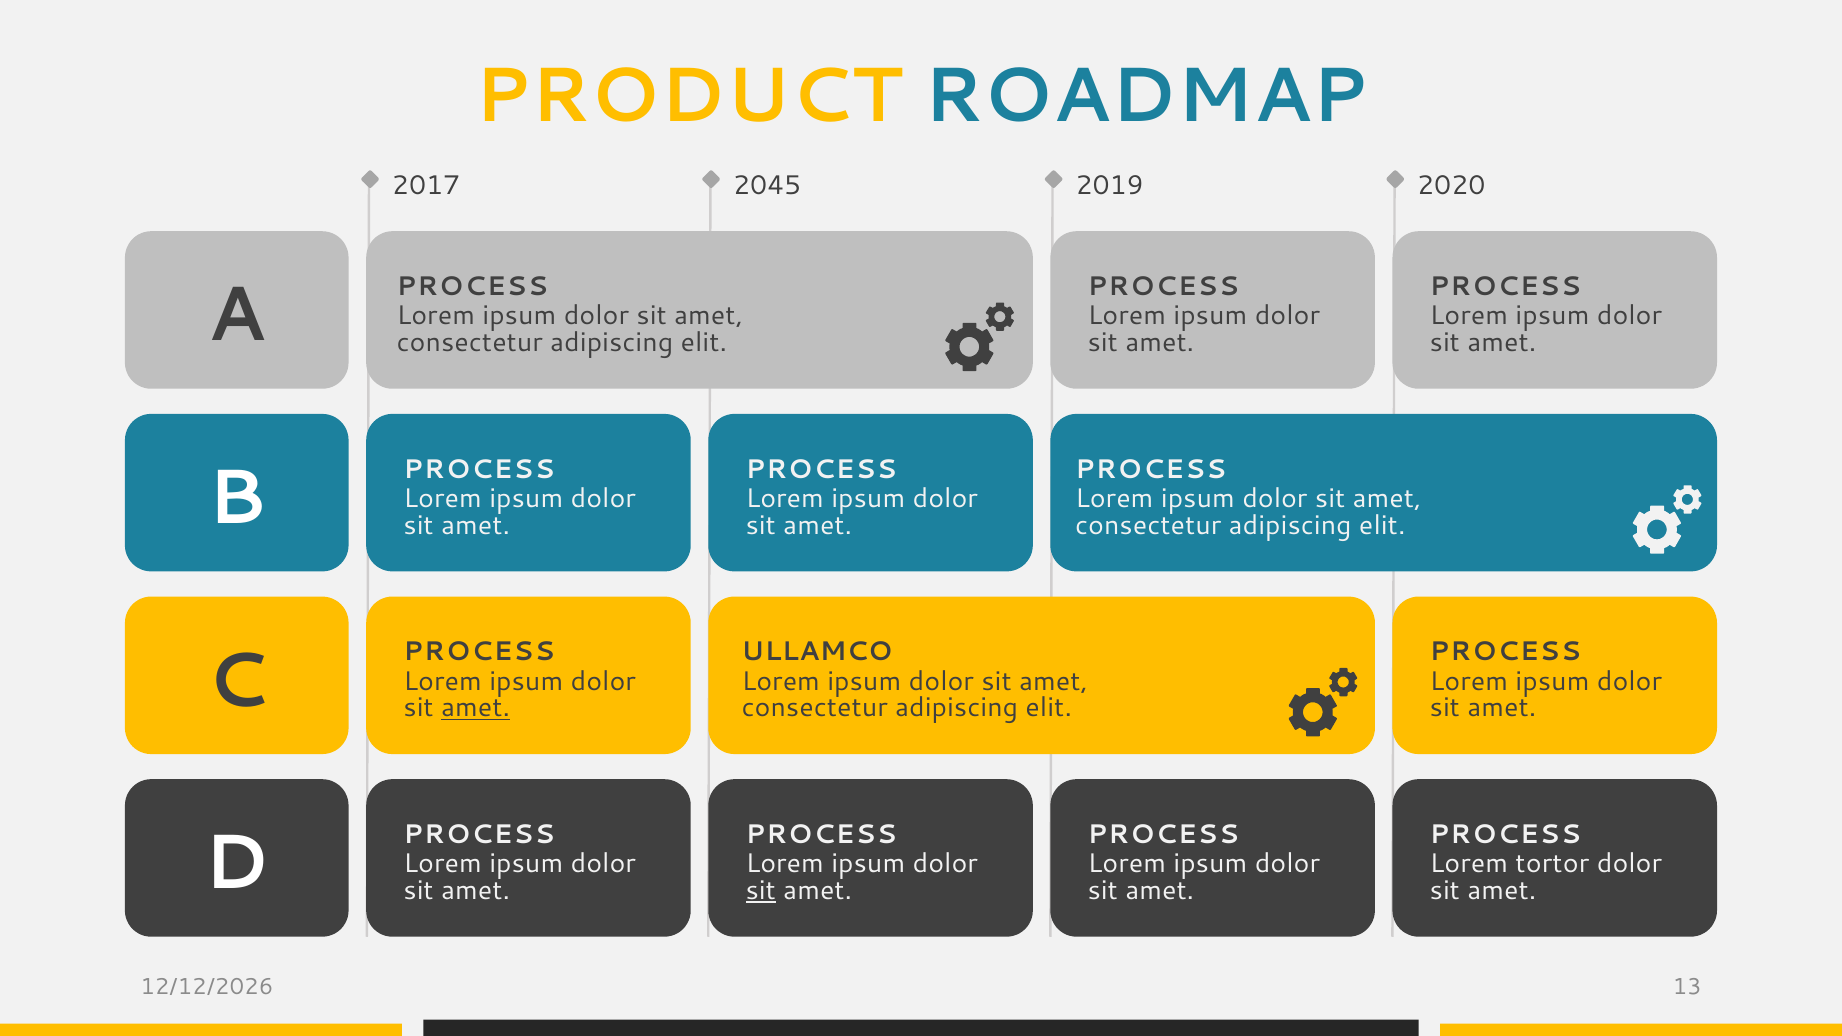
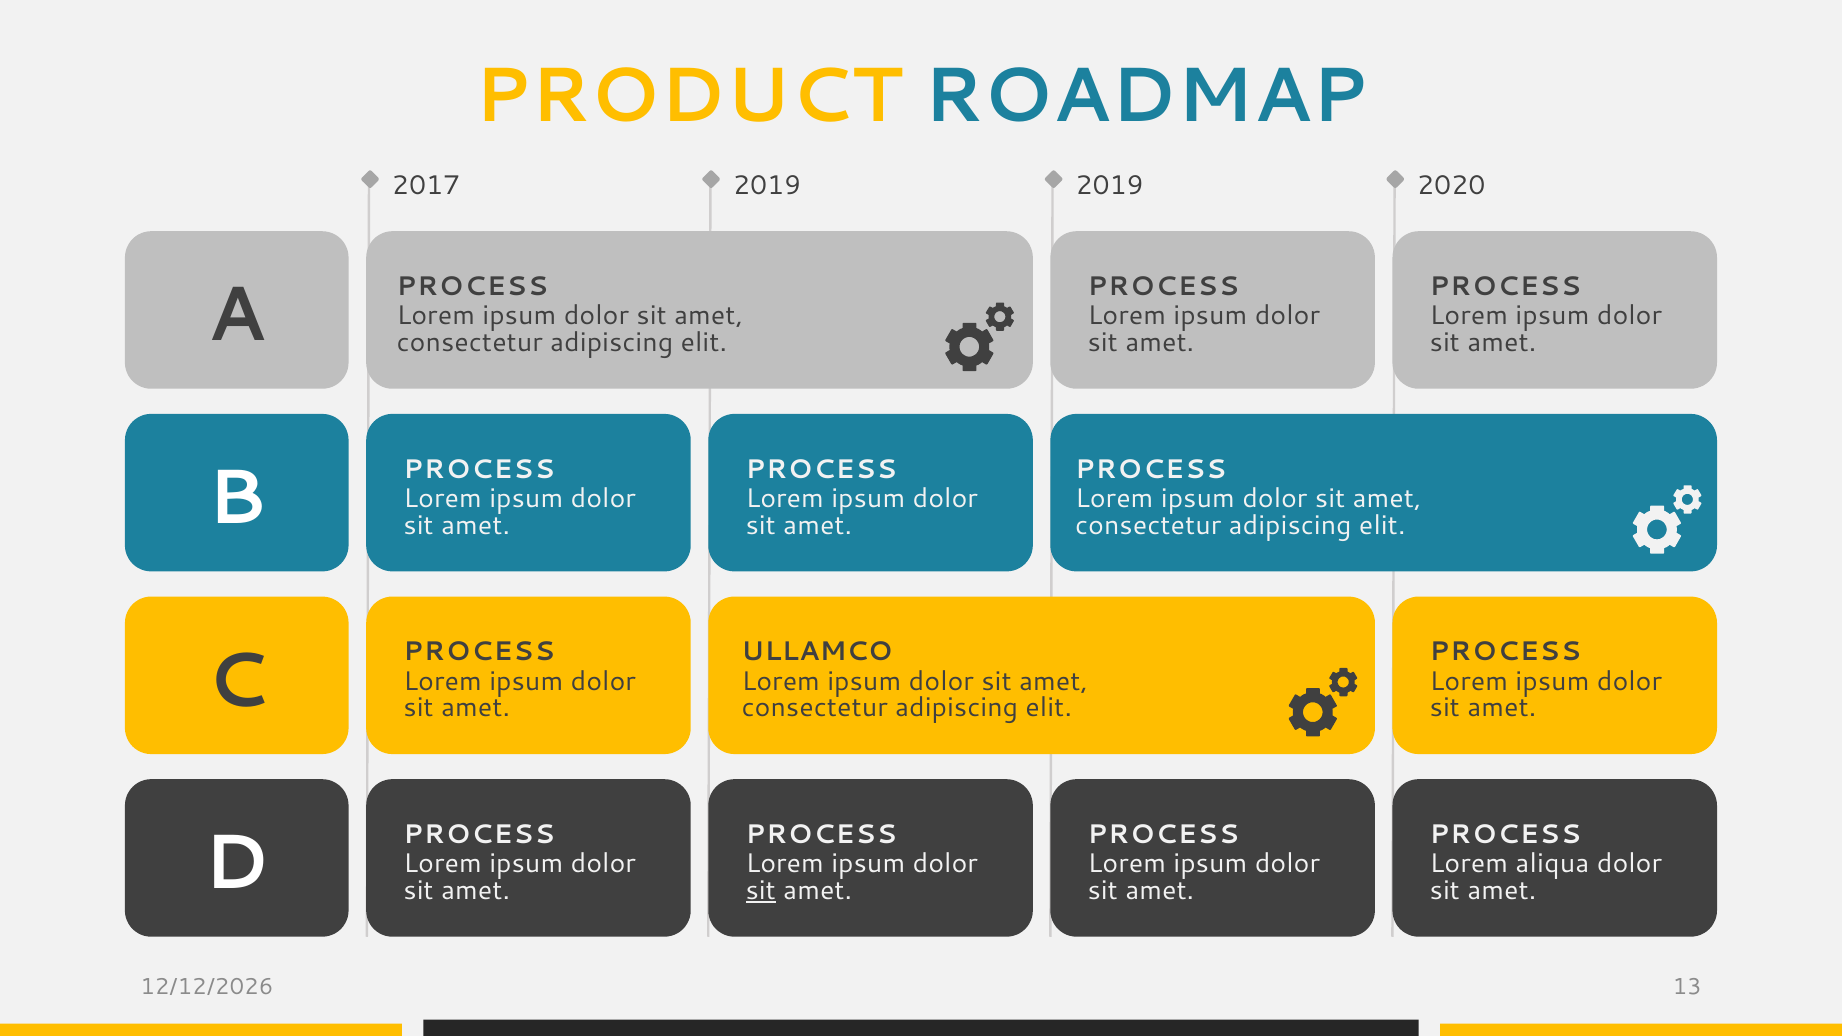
2017 2045: 2045 -> 2019 (767, 186)
amet underline: present -> none (476, 708)
tortor: tortor -> aliqua (1552, 864)
